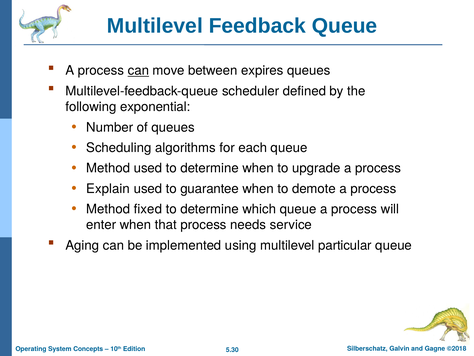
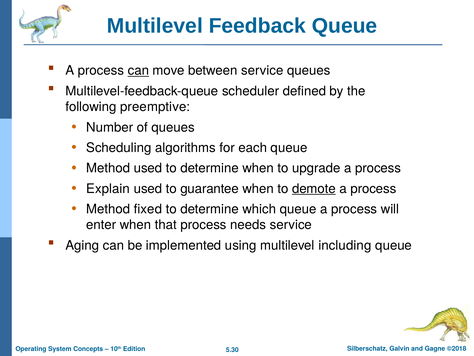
between expires: expires -> service (262, 71)
exponential: exponential -> preemptive (155, 107)
demote underline: none -> present (314, 188)
particular: particular -> including (345, 245)
